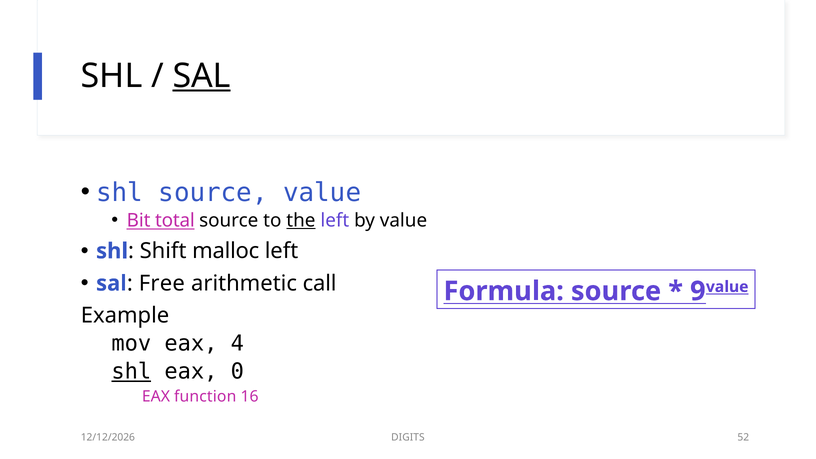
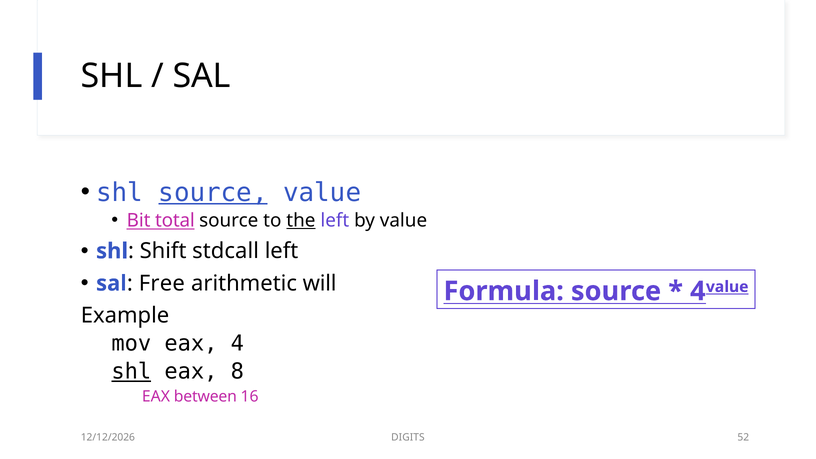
SAL underline: present -> none (202, 76)
source underline: none -> present (213, 192)
malloc: malloc -> stdcall (226, 251)
call: call -> will (320, 283)
9: 9 -> 4 (698, 291)
0: 0 -> 8 (237, 372)
function: function -> between (205, 396)
